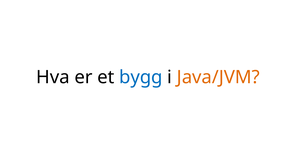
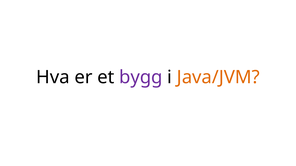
bygg colour: blue -> purple (141, 77)
